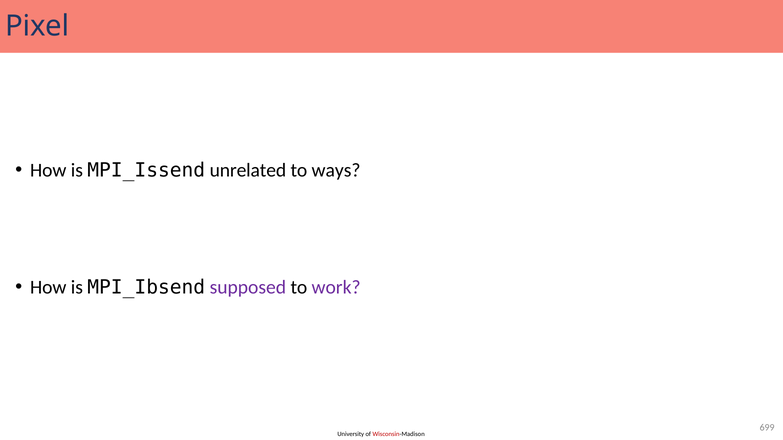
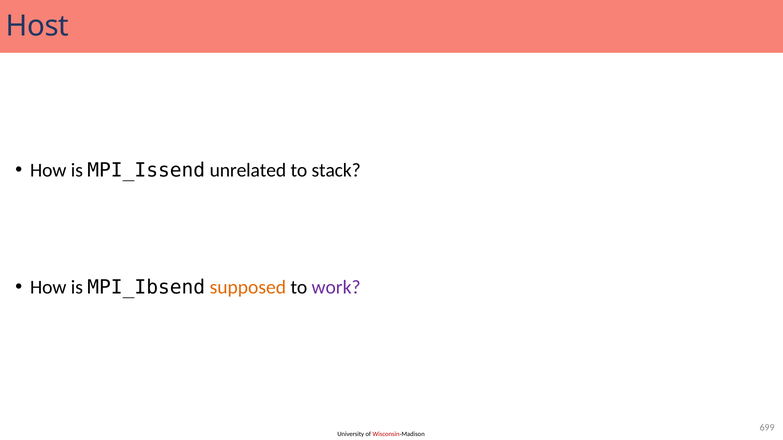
Pixel: Pixel -> Host (37, 26)
ways: ways -> stack (336, 170)
supposed colour: purple -> orange (248, 288)
